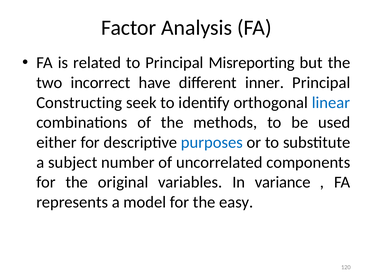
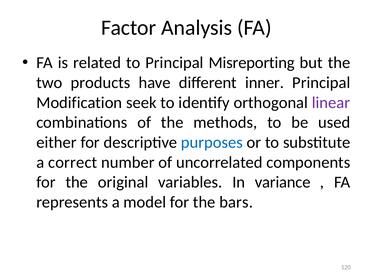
incorrect: incorrect -> products (100, 83)
Constructing: Constructing -> Modification (79, 103)
linear colour: blue -> purple (331, 103)
subject: subject -> correct (73, 162)
easy: easy -> bars (236, 202)
